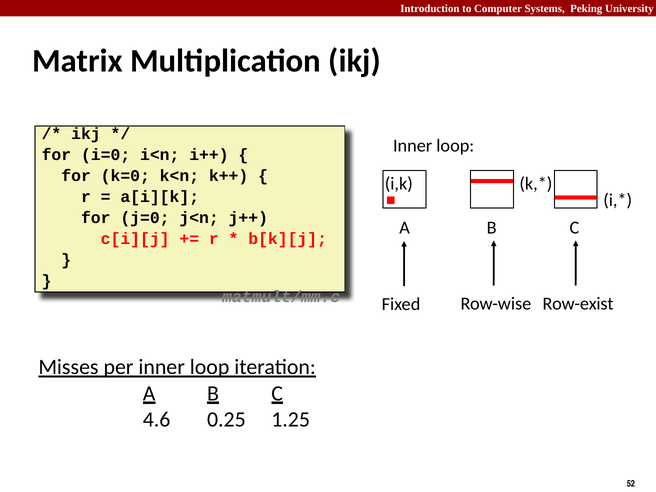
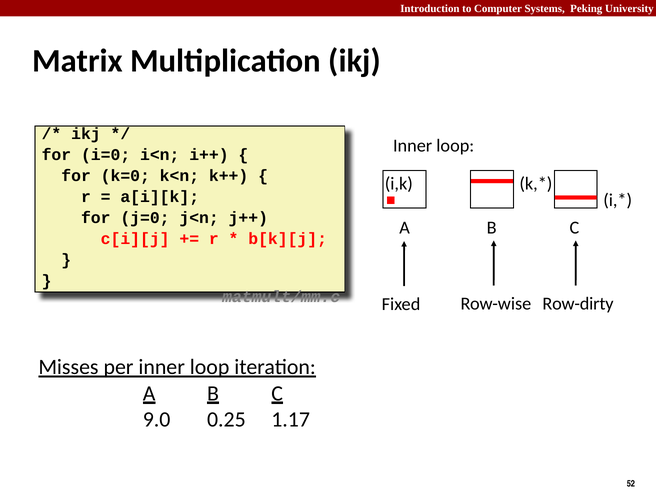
Row-exist: Row-exist -> Row-dirty (578, 304)
4.6: 4.6 -> 9.0 (157, 420)
1.25: 1.25 -> 1.17 (291, 420)
